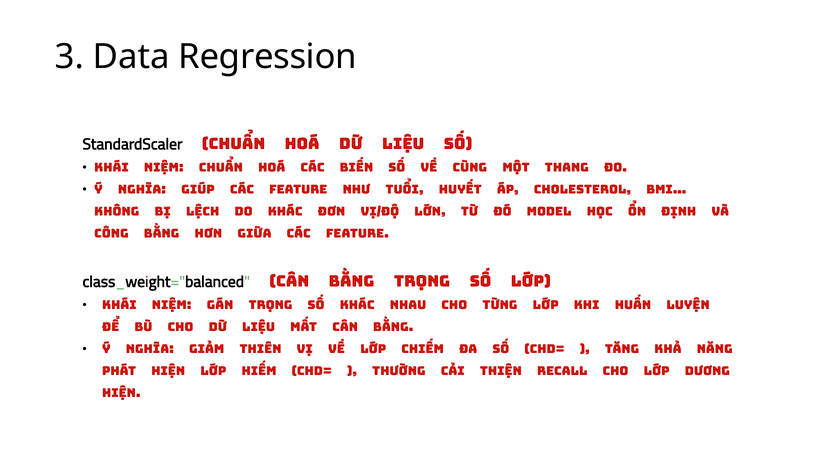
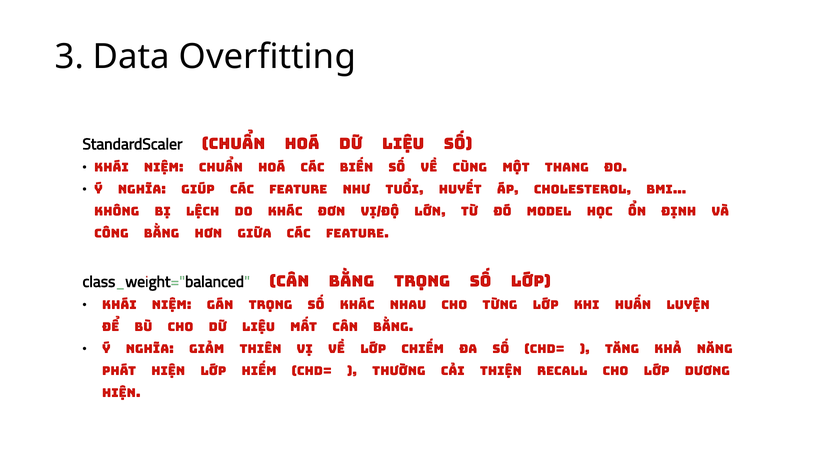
Regression: Regression -> Overfitting (267, 57)
